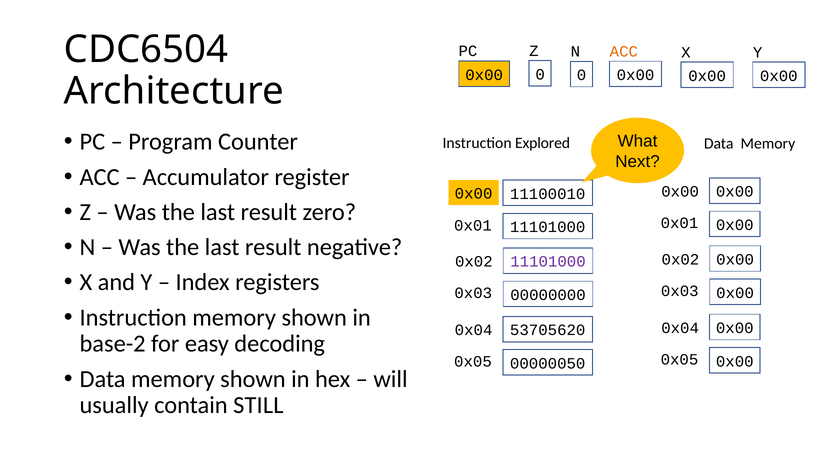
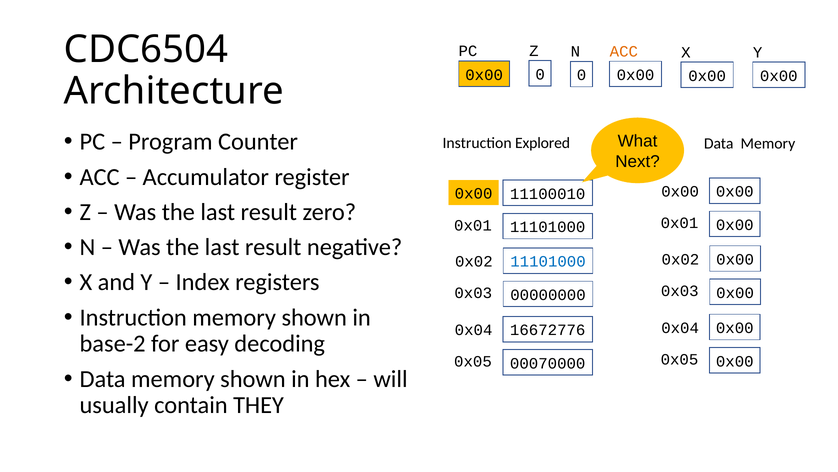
11101000 colour: purple -> blue (548, 261)
53705620: 53705620 -> 16672776 (548, 330)
00000050: 00000050 -> 00070000 (548, 363)
STILL: STILL -> THEY (259, 405)
